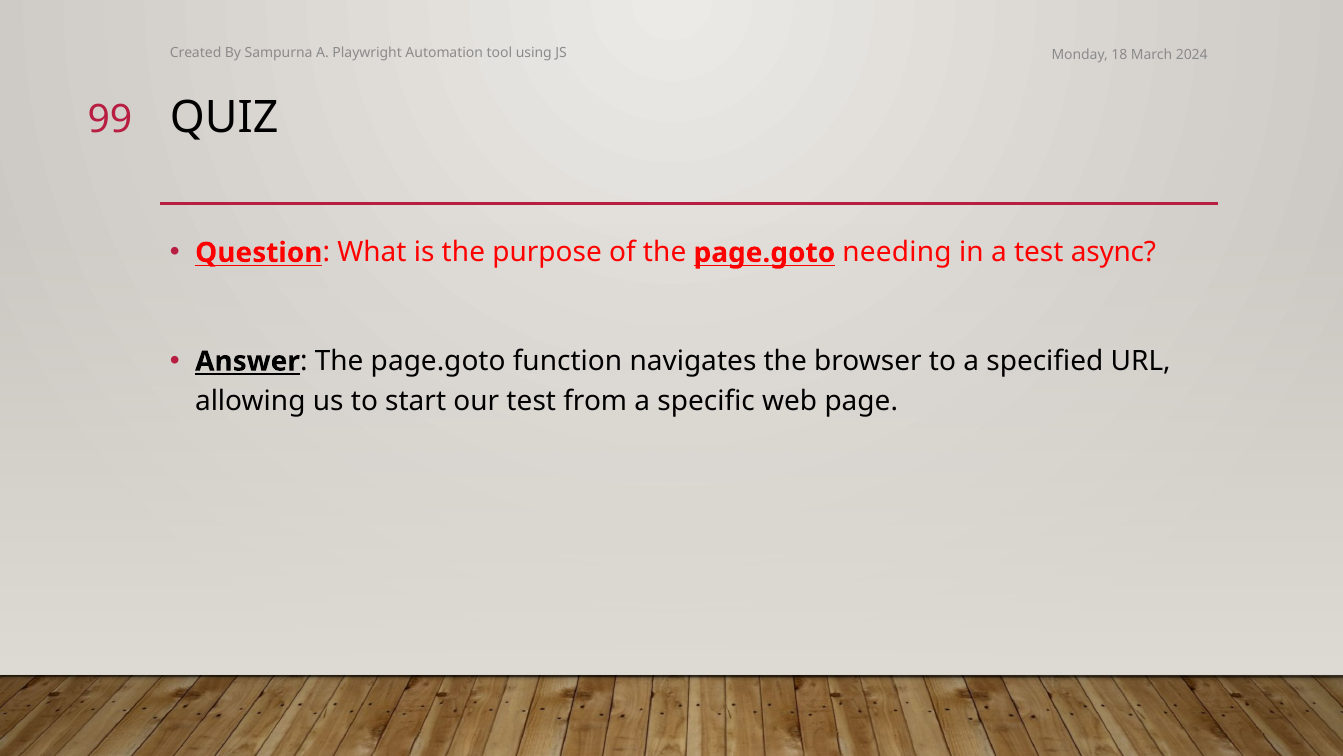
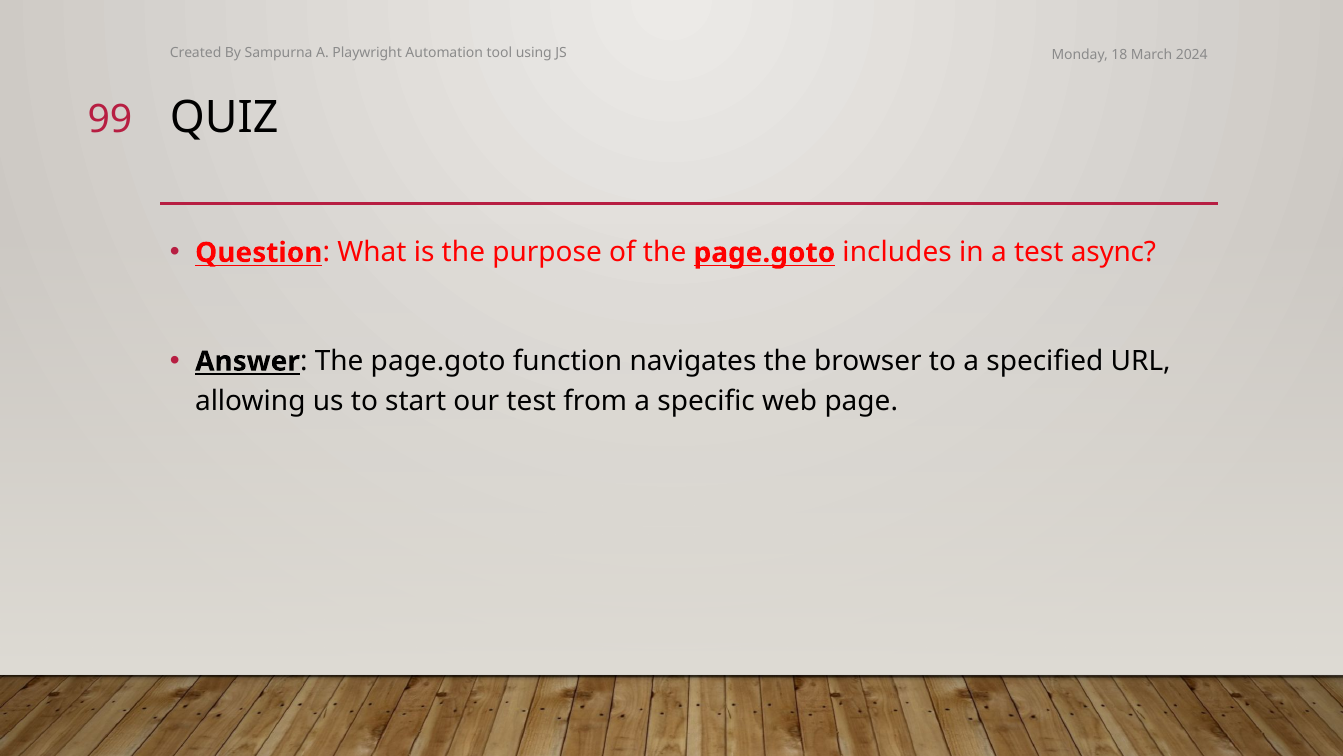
needing: needing -> includes (897, 253)
